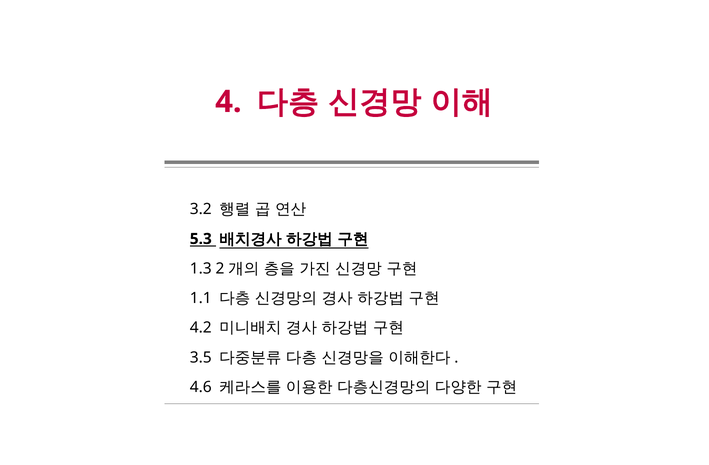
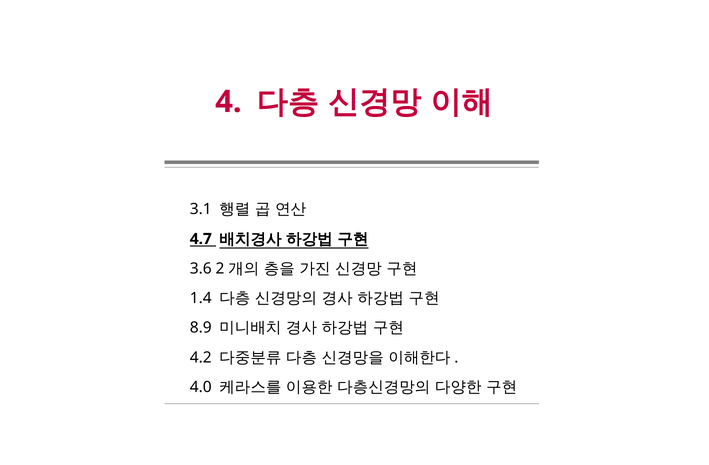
3.2: 3.2 -> 3.1 (201, 210)
5.3: 5.3 -> 4.7 (201, 239)
1.3: 1.3 -> 3.6 (201, 269)
1.1: 1.1 -> 1.4 (201, 299)
4.2: 4.2 -> 8.9 (201, 328)
3.5: 3.5 -> 4.2 (201, 358)
4.6: 4.6 -> 4.0 (201, 388)
